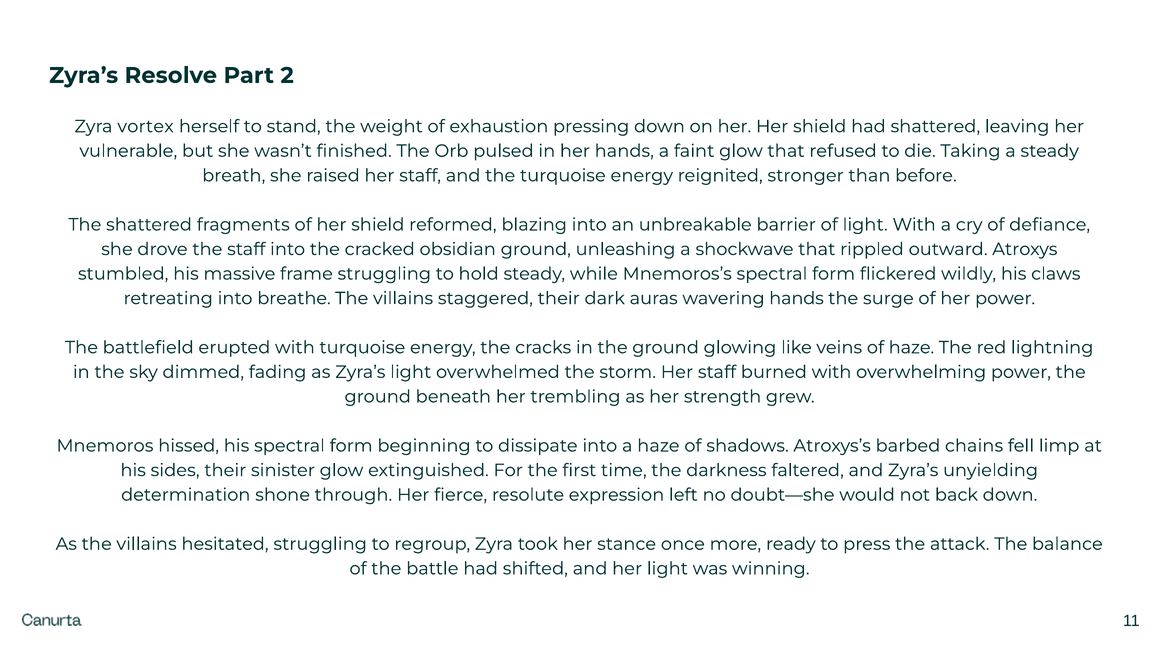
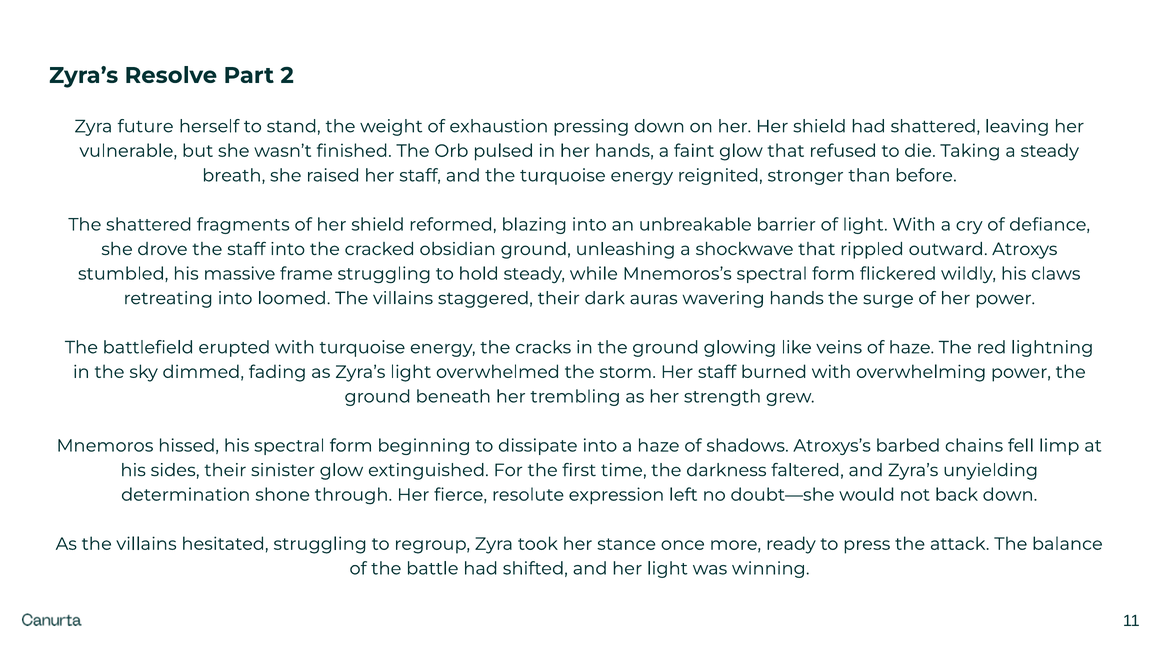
vortex: vortex -> future (146, 126)
breathe: breathe -> loomed (294, 299)
